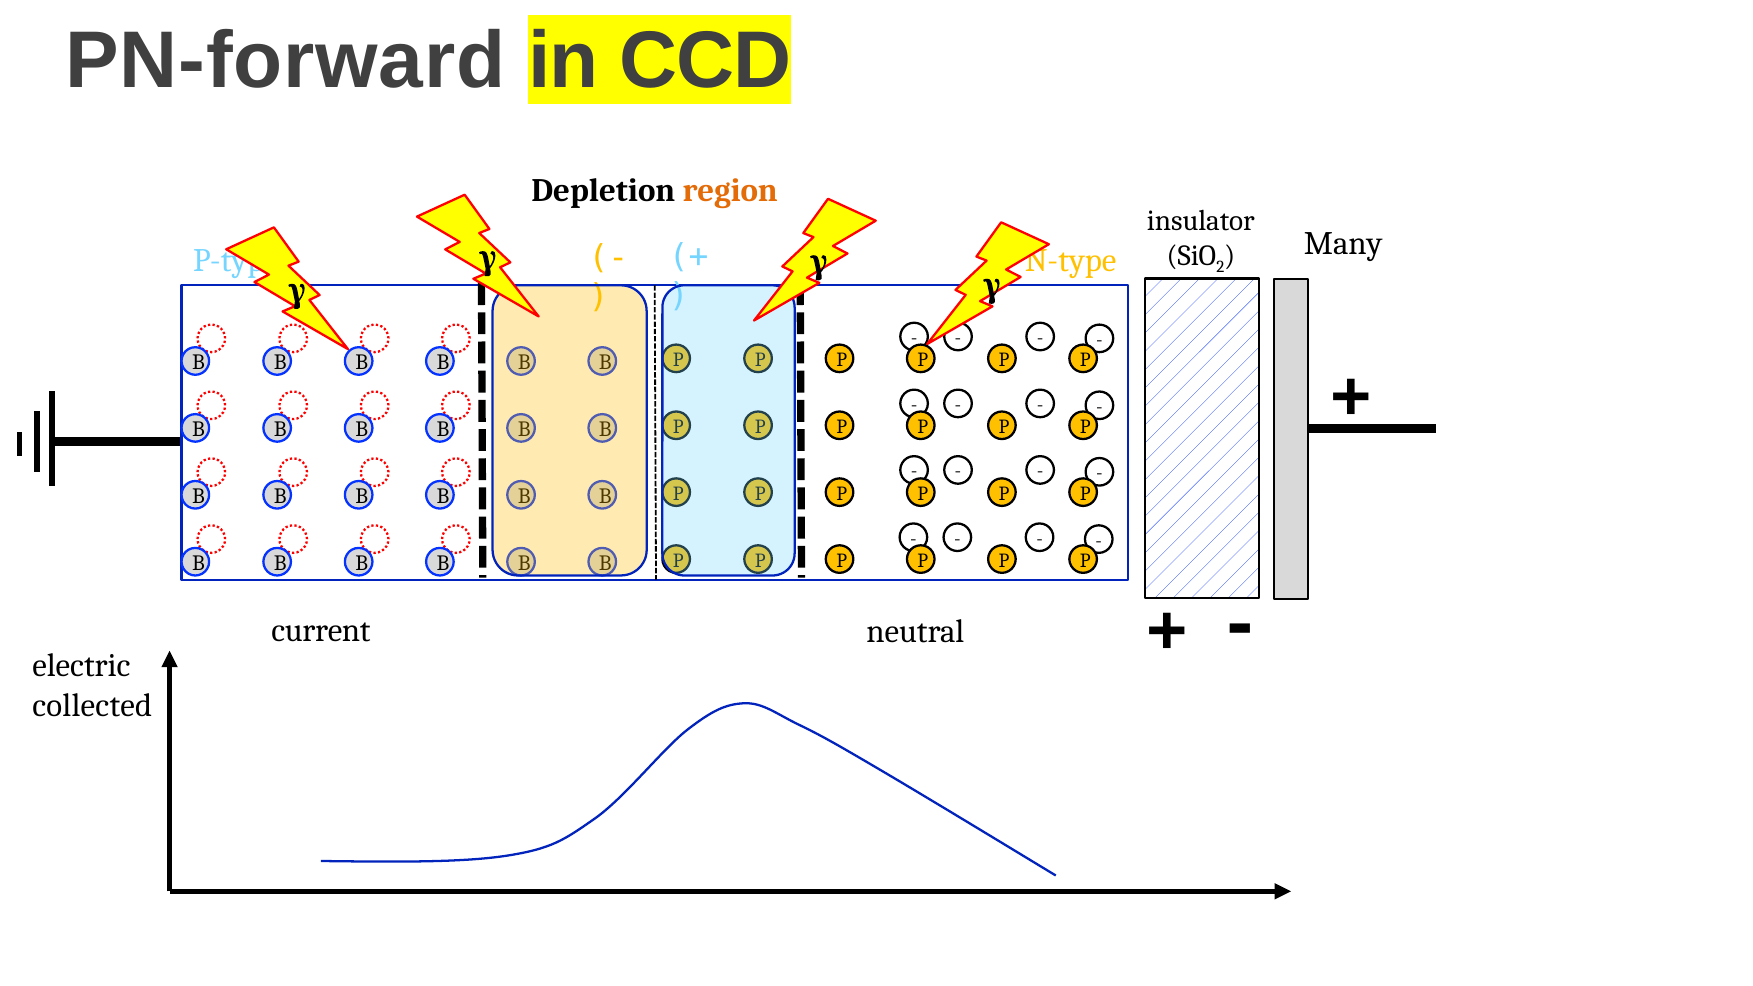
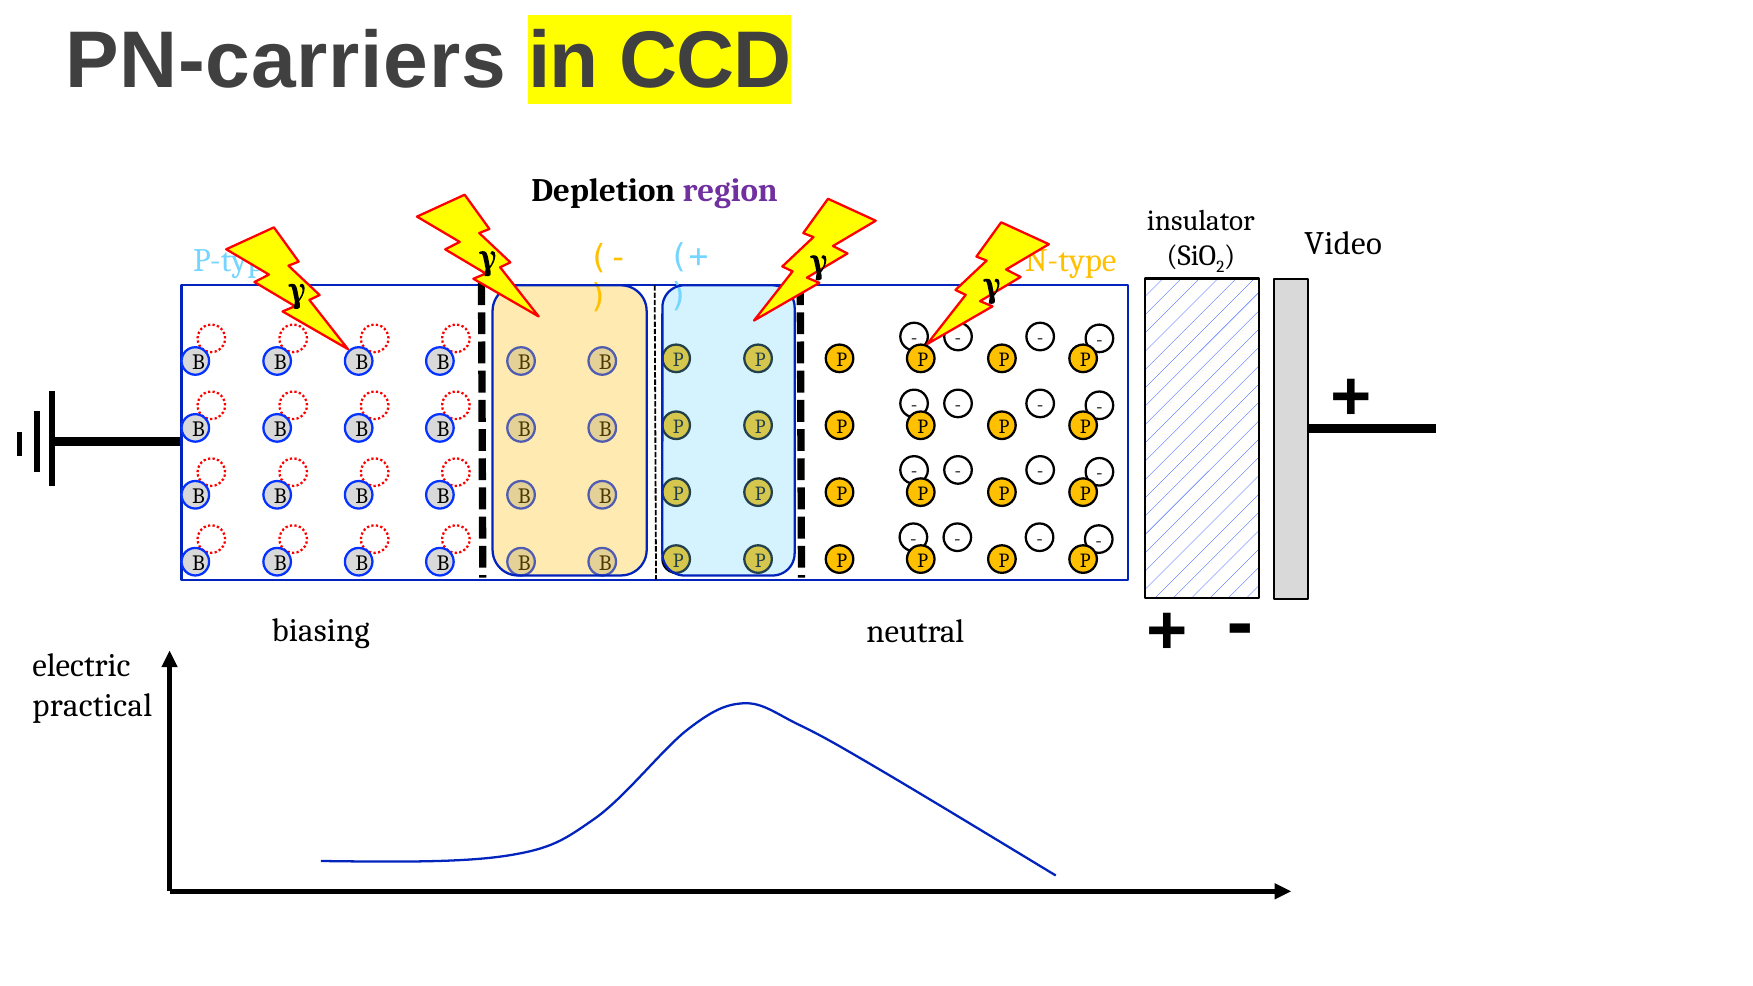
PN-forward: PN-forward -> PN-carriers (285, 61)
region colour: orange -> purple (730, 191)
Many: Many -> Video (1343, 244)
current: current -> biasing (321, 631)
collected: collected -> practical (92, 706)
